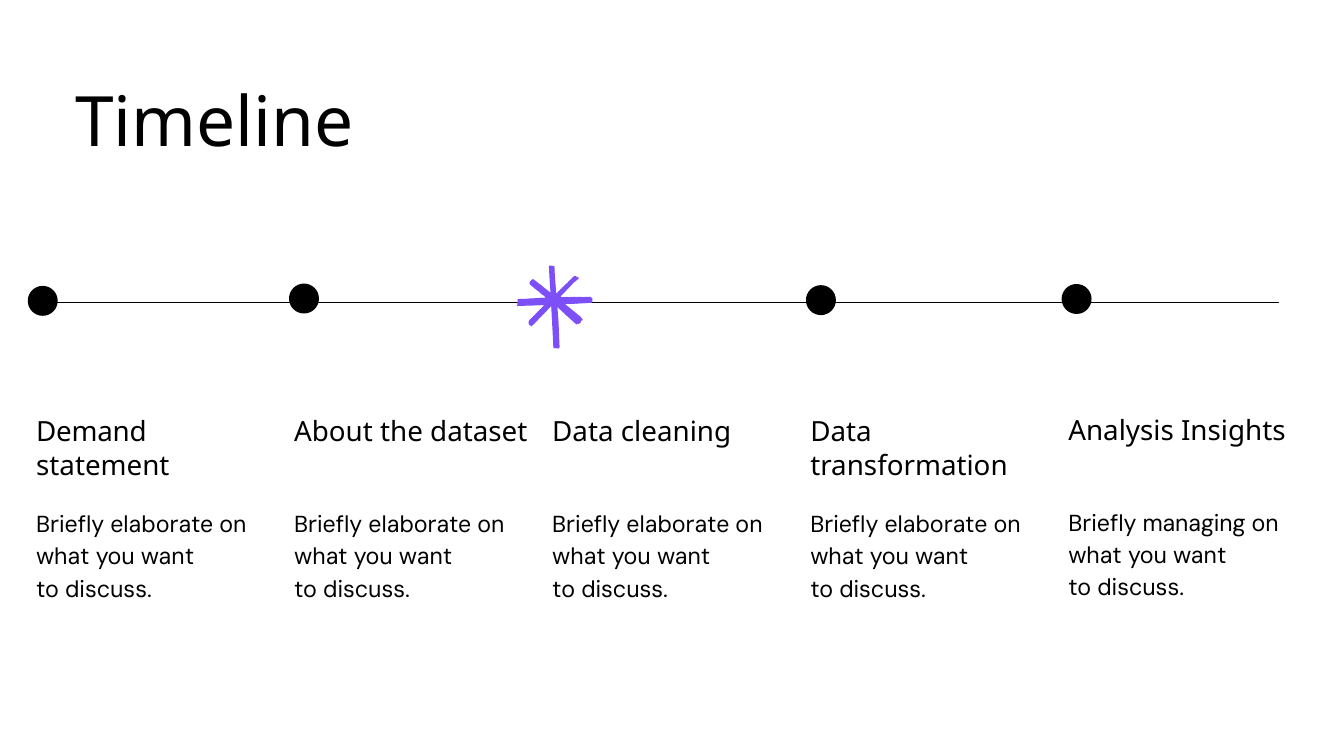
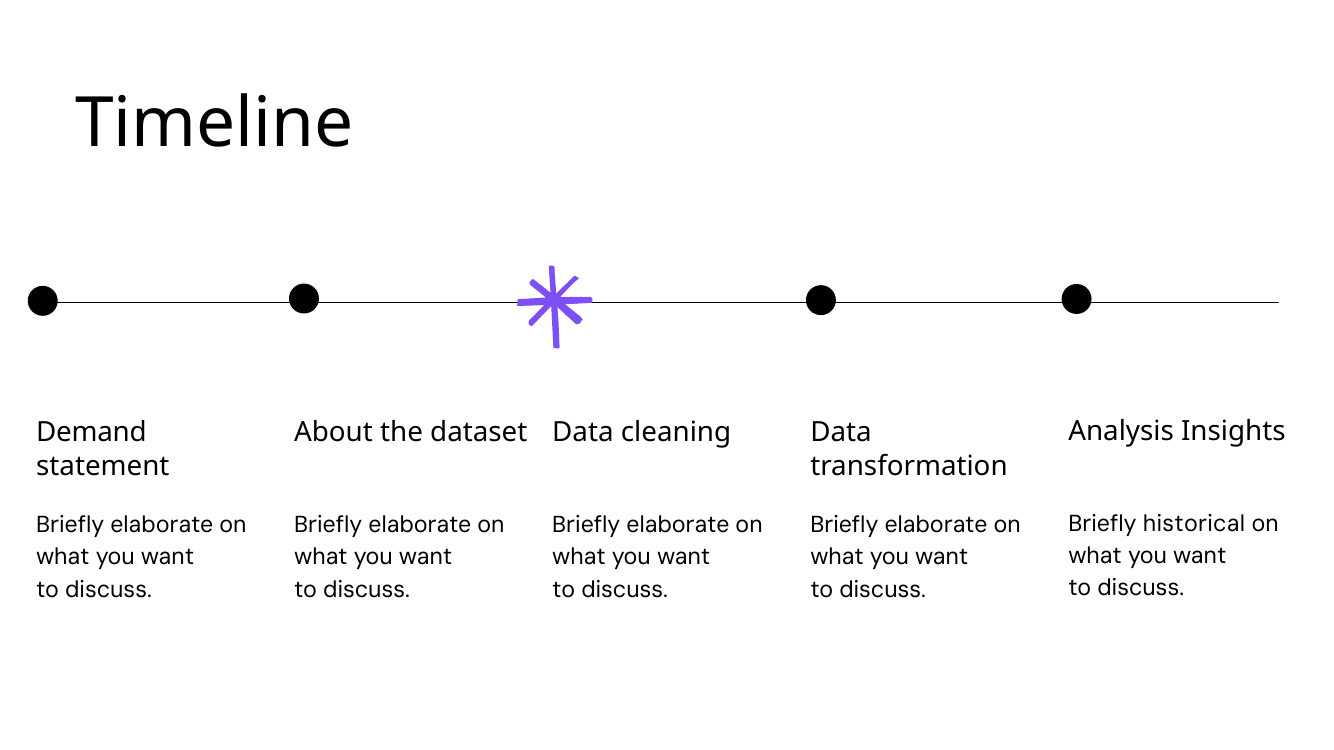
managing: managing -> historical (1194, 524)
